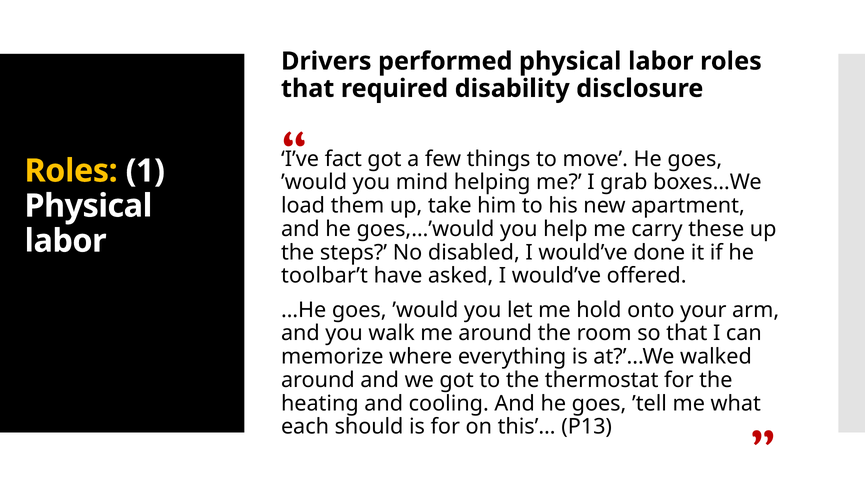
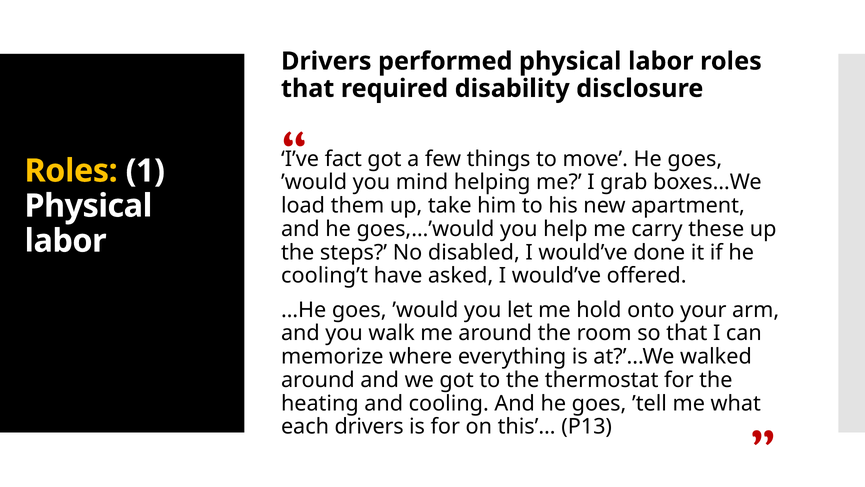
toolbar’t: toolbar’t -> cooling’t (324, 275)
each should: should -> drivers (369, 426)
